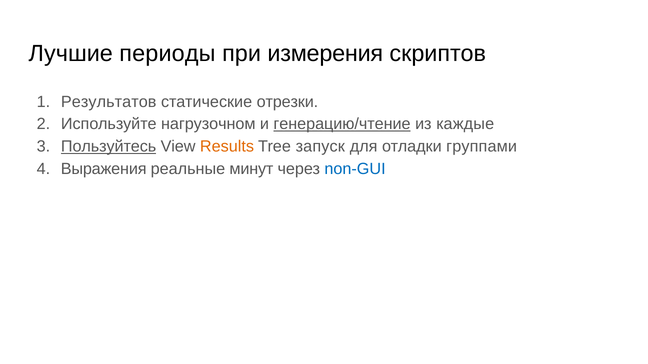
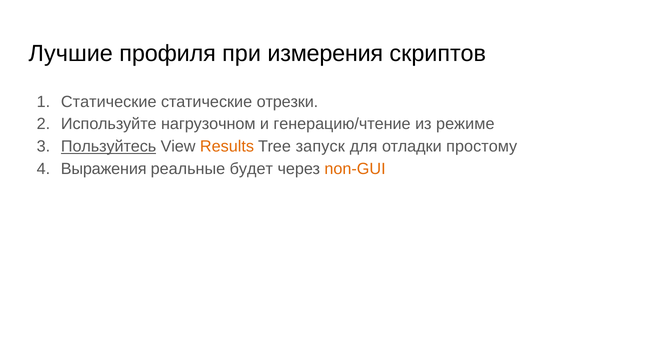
периоды: периоды -> профиля (168, 54)
Результатов: Результатов -> Статические (109, 102)
генерацию/чтение underline: present -> none (342, 124)
каждые: каждые -> режиме (465, 124)
группами: группами -> простому (482, 147)
минут: минут -> будет (251, 169)
non-GUI colour: blue -> orange (355, 169)
